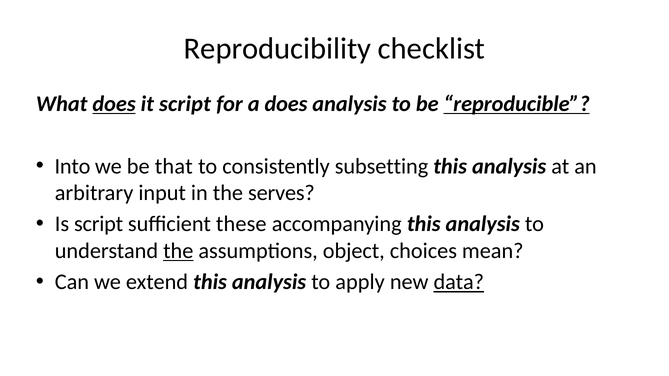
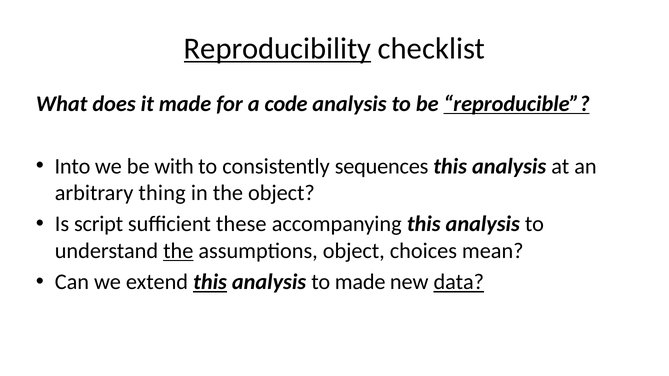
Reproducibility underline: none -> present (277, 49)
does underline: present -> none (114, 104)
it script: script -> made (185, 104)
a does: does -> code (286, 104)
that: that -> with (174, 166)
subsetting: subsetting -> sequences (382, 166)
input: input -> thing (162, 193)
the serves: serves -> object (281, 193)
this underline: none -> present (210, 282)
to apply: apply -> made (360, 282)
